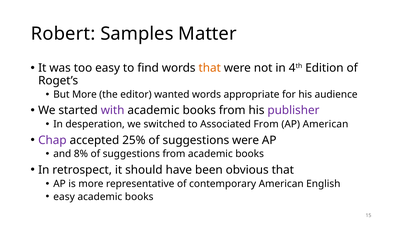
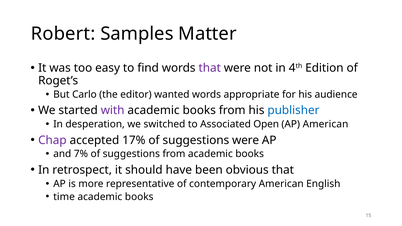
that colour: orange -> purple (210, 68)
But More: More -> Carlo (84, 94)
publisher colour: purple -> blue (293, 110)
Associated From: From -> Open (266, 124)
25%: 25% -> 17% (134, 140)
8%: 8% -> 7% (81, 154)
easy: easy -> time (64, 197)
